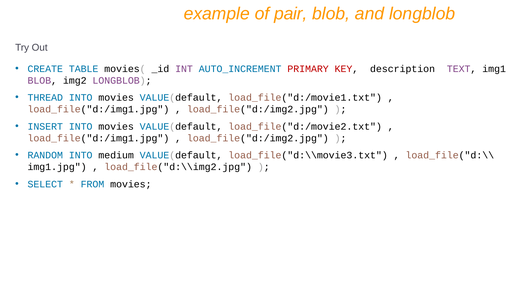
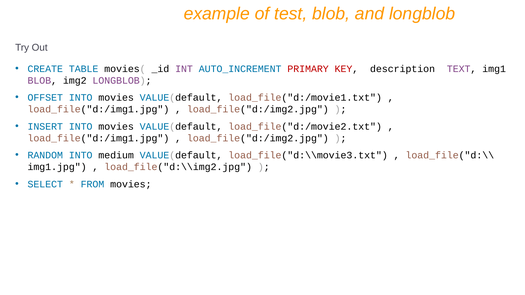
pair: pair -> test (291, 14)
THREAD: THREAD -> OFFSET (45, 98)
